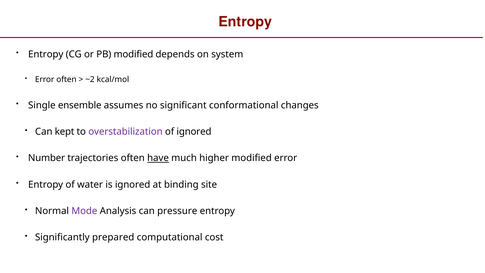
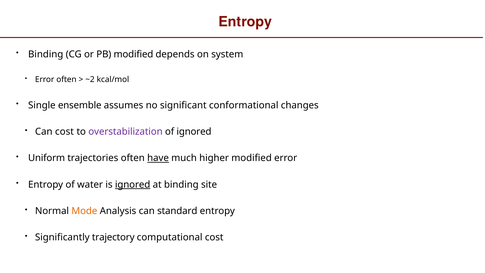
Entropy: Entropy -> Binding (46, 54)
Can kept: kept -> cost (64, 132)
Number: Number -> Uniform (47, 158)
ignored underline: none -> present (133, 184)
Mode colour: purple -> orange (84, 211)
pressure: pressure -> standard (177, 211)
prepared: prepared -> trajectory (113, 237)
